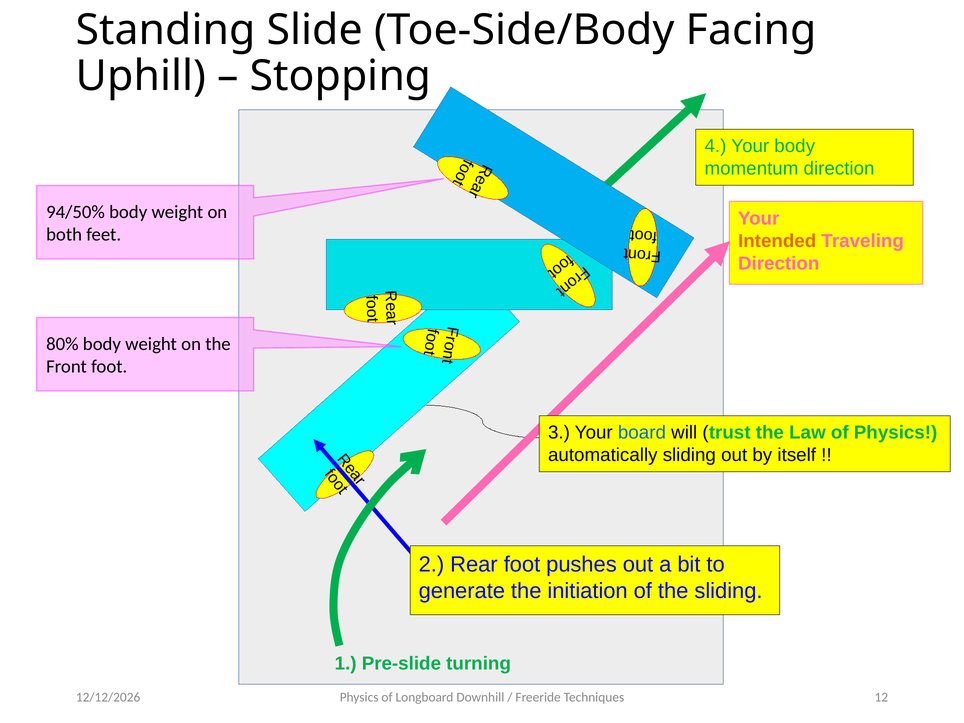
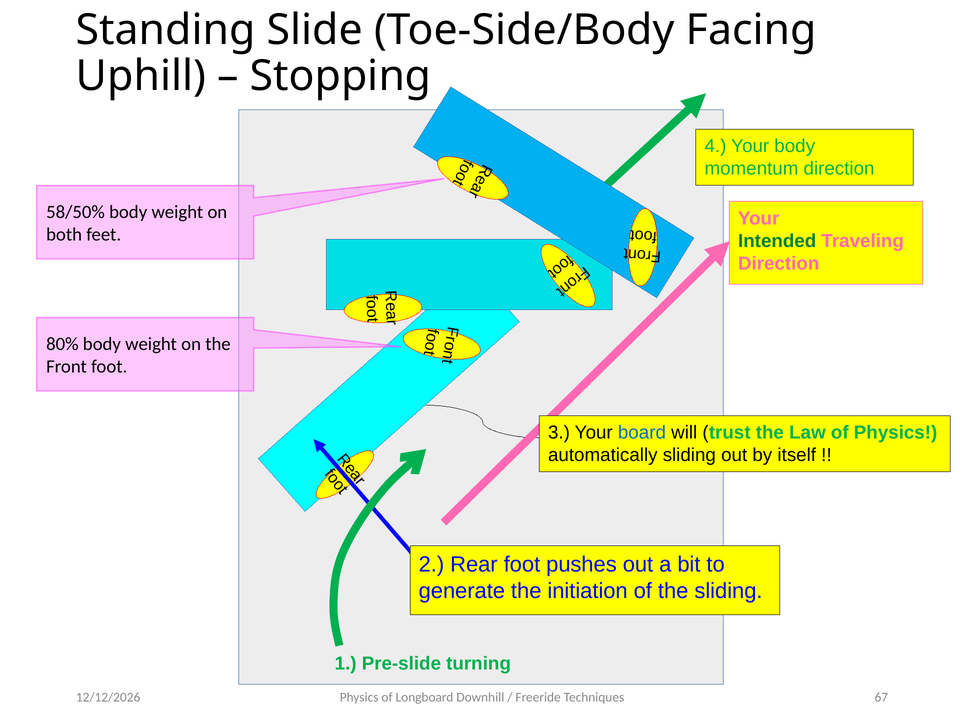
94/50%: 94/50% -> 58/50% (76, 212)
Intended colour: orange -> green (777, 241)
12: 12 -> 67 (881, 697)
